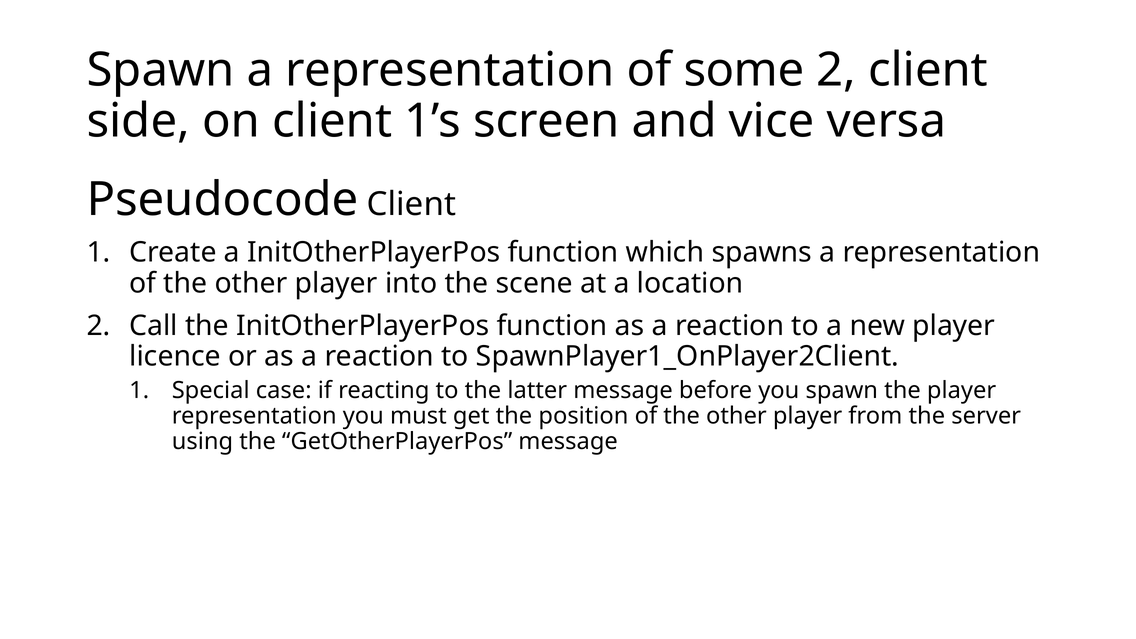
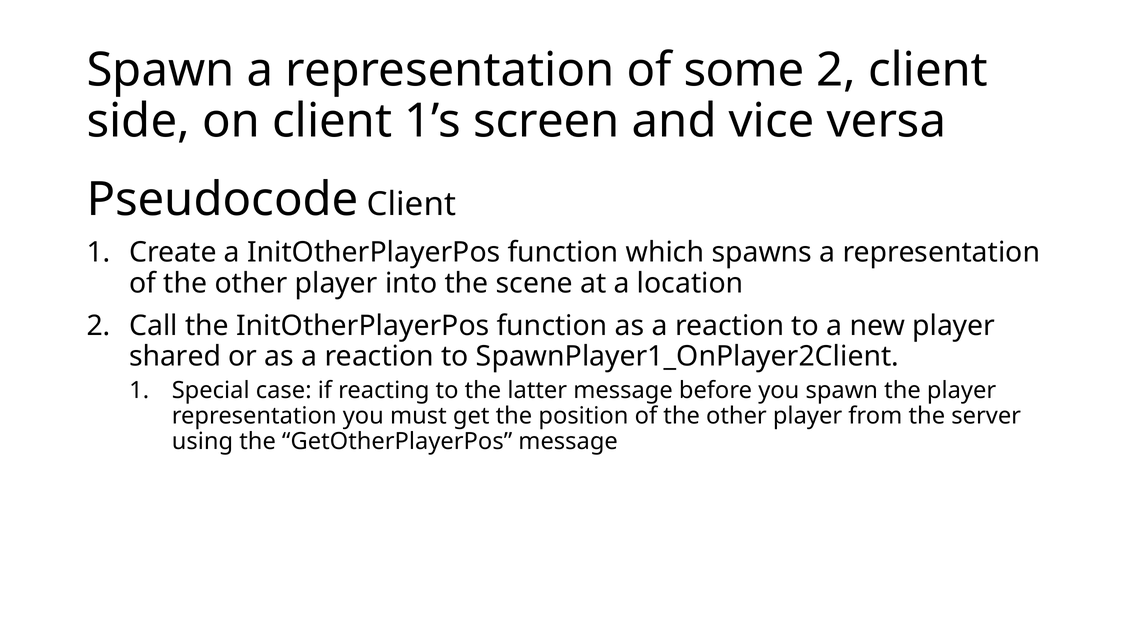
licence: licence -> shared (175, 356)
